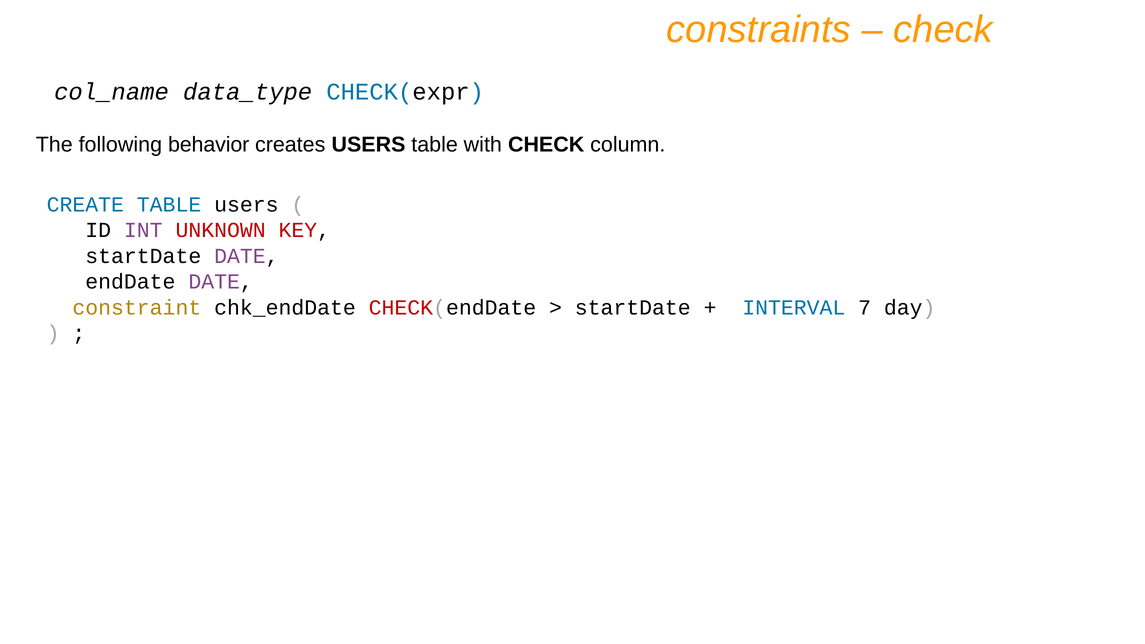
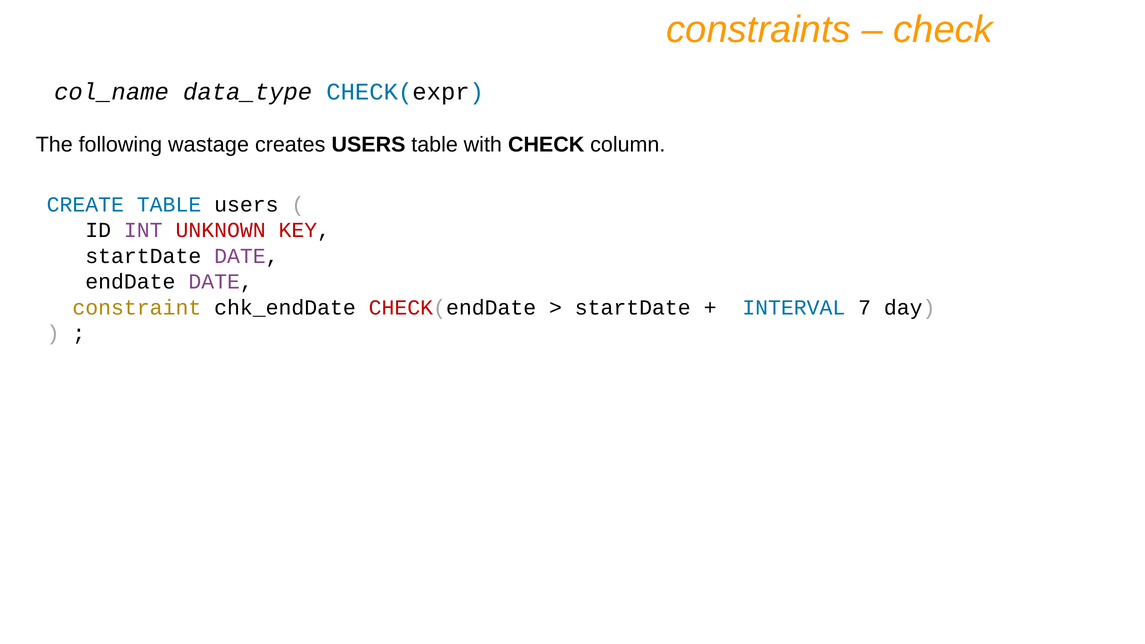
behavior: behavior -> wastage (209, 144)
